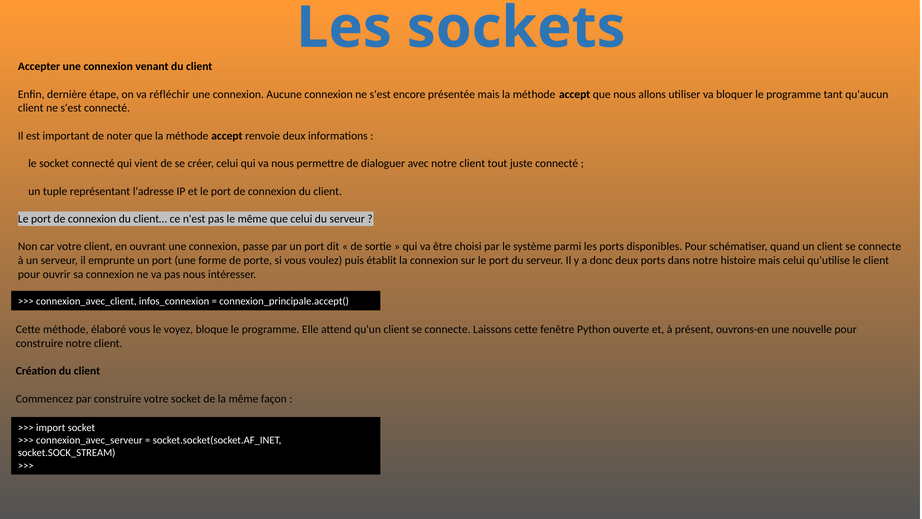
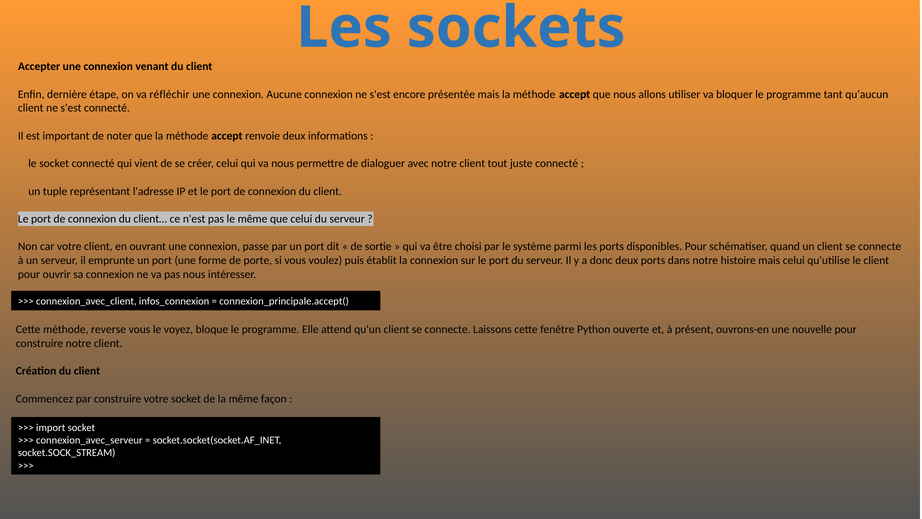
élaboré: élaboré -> reverse (109, 329)
